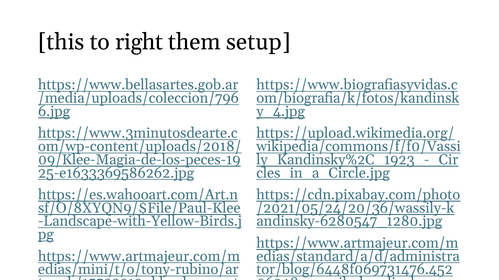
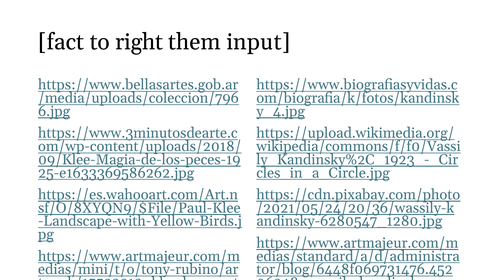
this: this -> fact (61, 42)
setup: setup -> input (258, 42)
